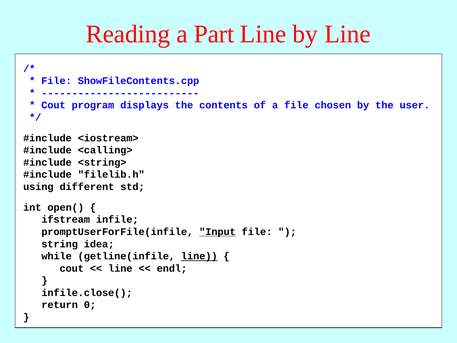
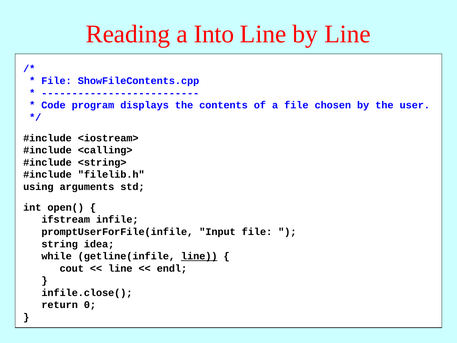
Part: Part -> Into (214, 34)
Cout: Cout -> Code (53, 105)
different: different -> arguments (87, 187)
Input underline: present -> none (218, 232)
